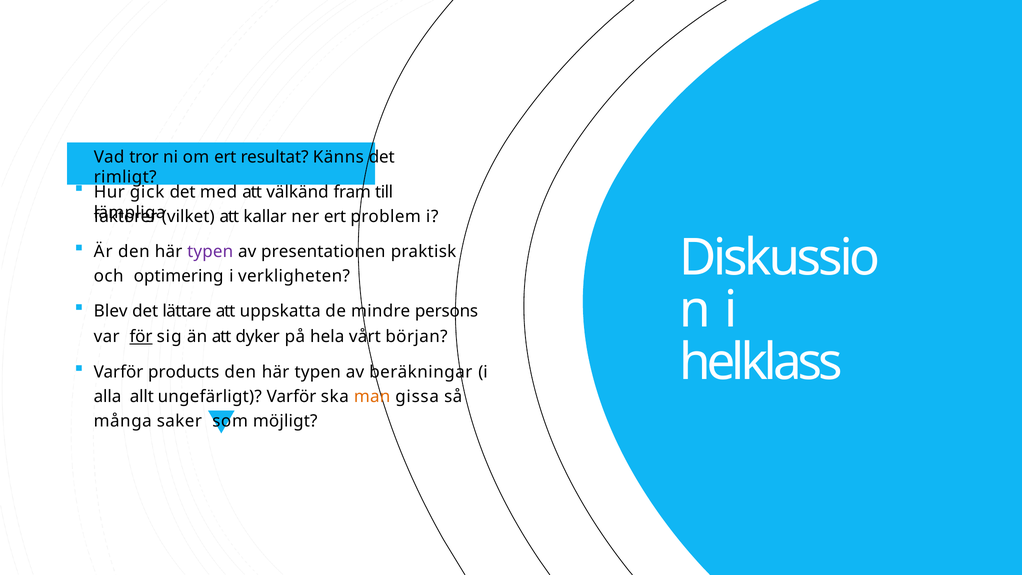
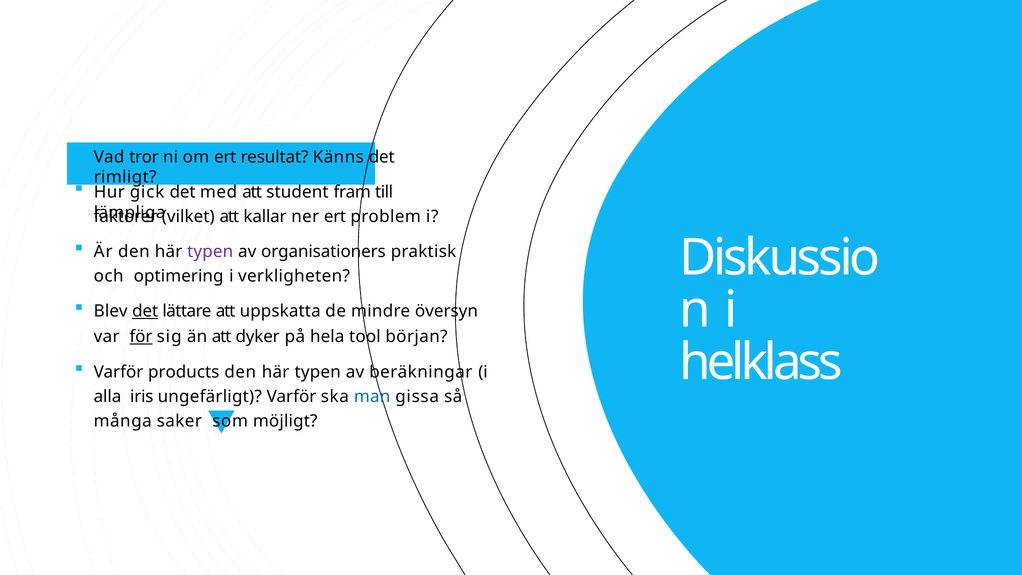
välkänd: välkänd -> student (297, 192)
presentationen: presentationen -> organisationers (323, 252)
det underline: none -> present (145, 311)
persons: persons -> översyn (446, 311)
vårt: vårt -> tool (365, 337)
allt: allt -> iris (142, 396)
man colour: orange -> blue (372, 396)
